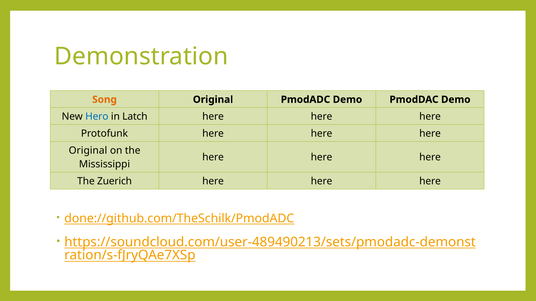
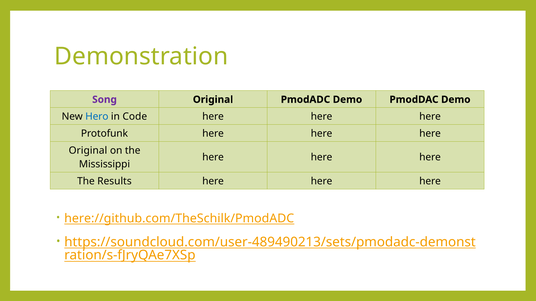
Song colour: orange -> purple (104, 100)
Latch: Latch -> Code (135, 117)
Zuerich: Zuerich -> Results (114, 181)
done://github.com/TheSchilk/PmodADC: done://github.com/TheSchilk/PmodADC -> here://github.com/TheSchilk/PmodADC (179, 219)
